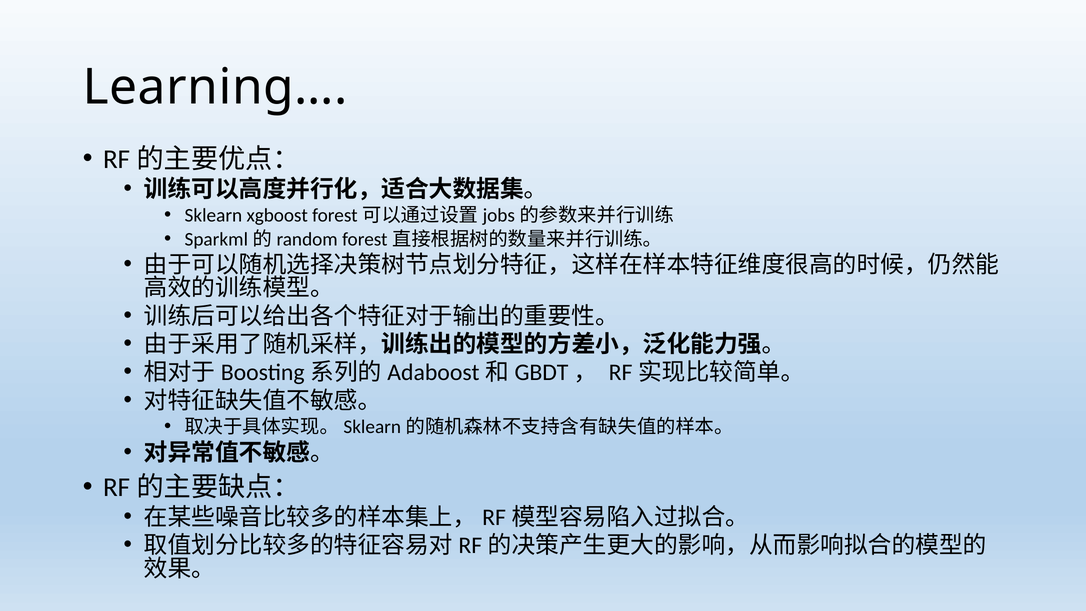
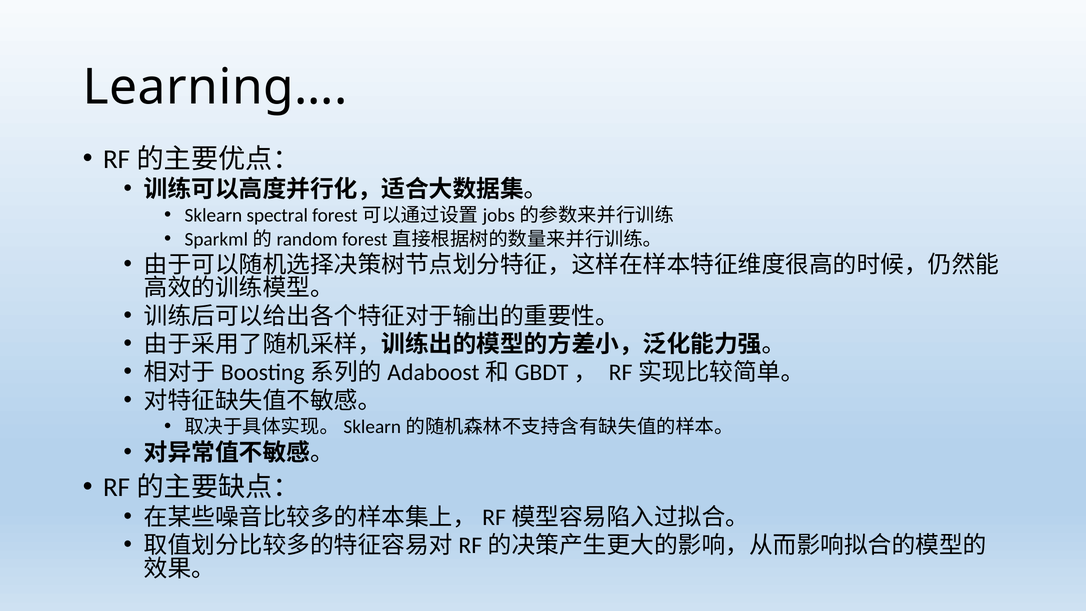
xgboost: xgboost -> spectral (277, 215)
